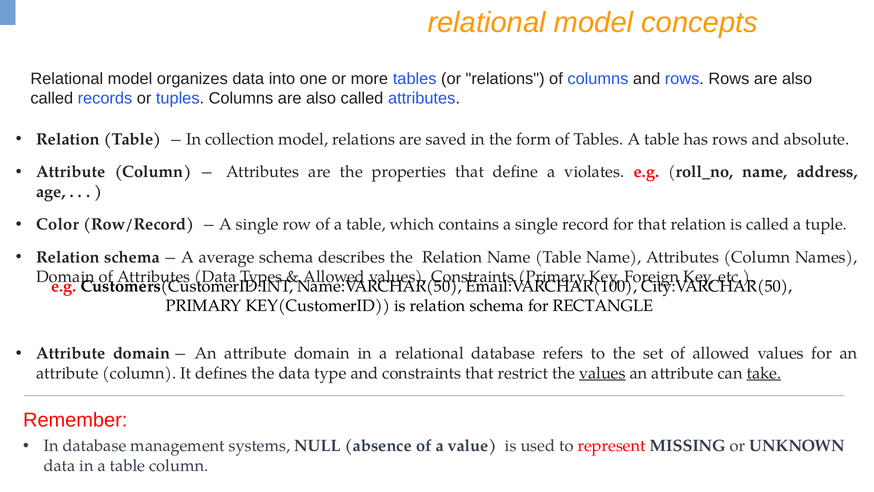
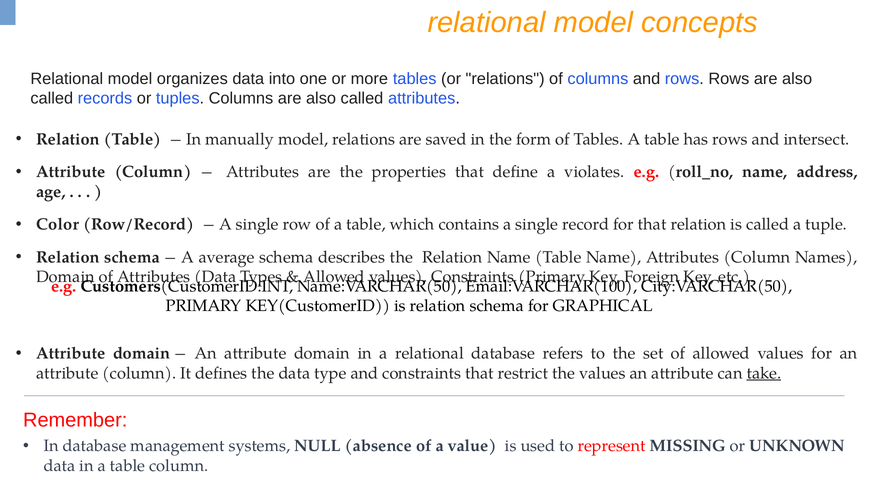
collection: collection -> manually (240, 139)
absolute: absolute -> intersect (817, 139)
RECTANGLE: RECTANGLE -> GRAPHICAL (603, 306)
values underline: present -> none (602, 373)
